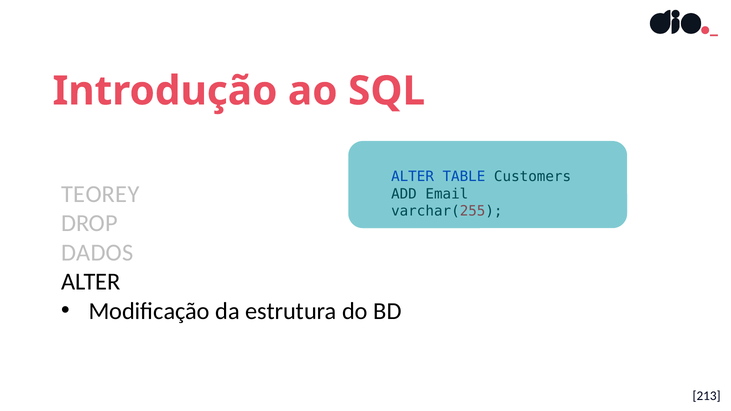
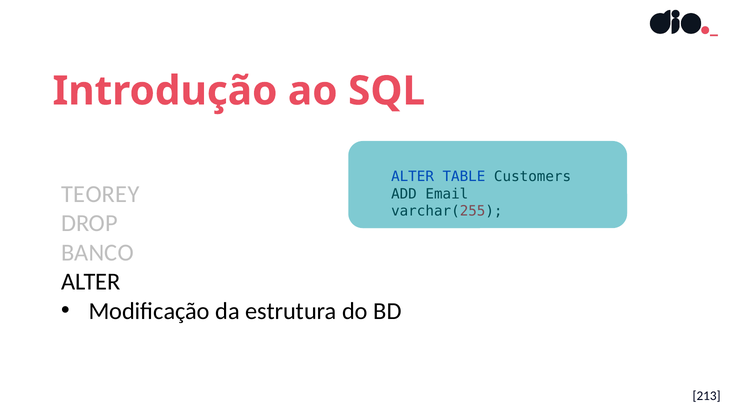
DADOS: DADOS -> BANCO (97, 253)
